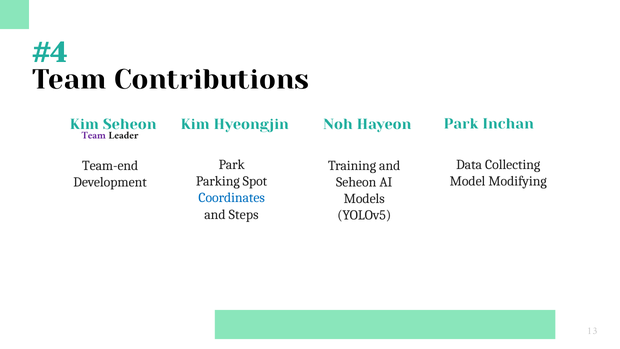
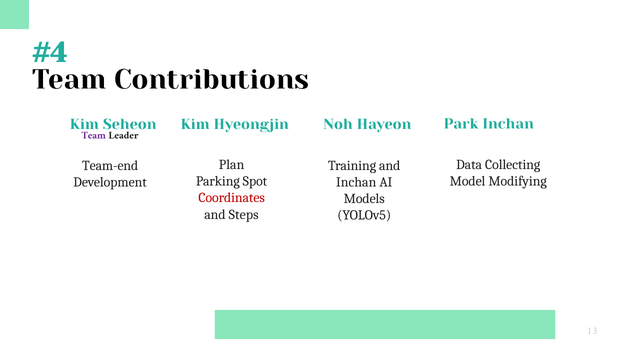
Park: Park -> Plan (232, 165)
Seheon: Seheon -> Inchan (356, 182)
Coordinates colour: blue -> red (232, 198)
